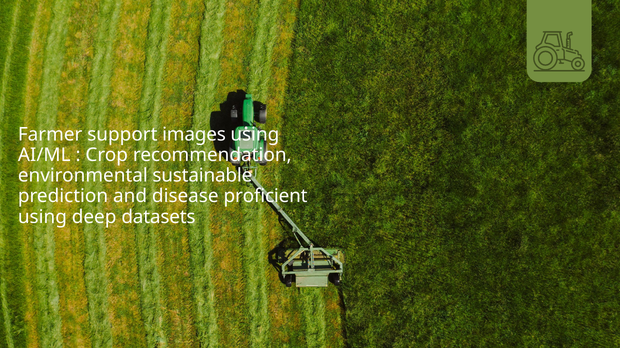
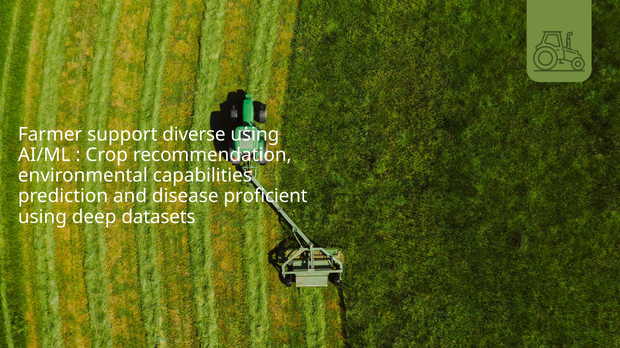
images: images -> diverse (194, 135)
sustainable: sustainable -> capabilities (202, 176)
